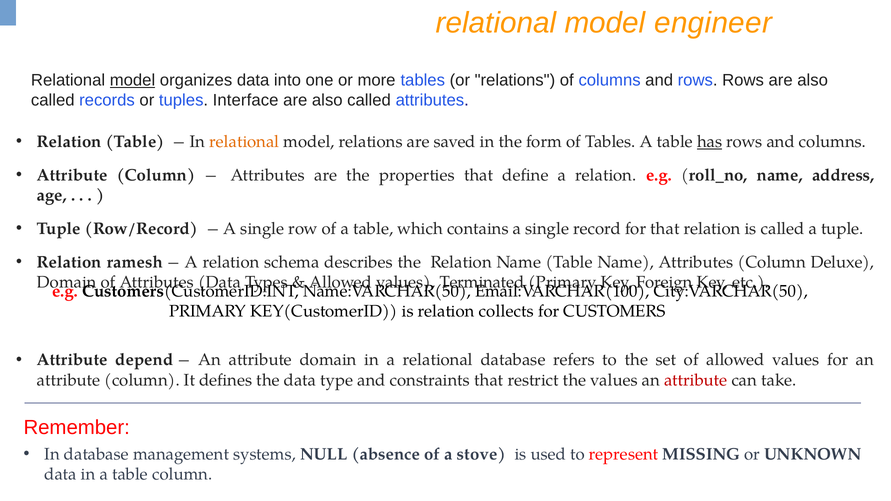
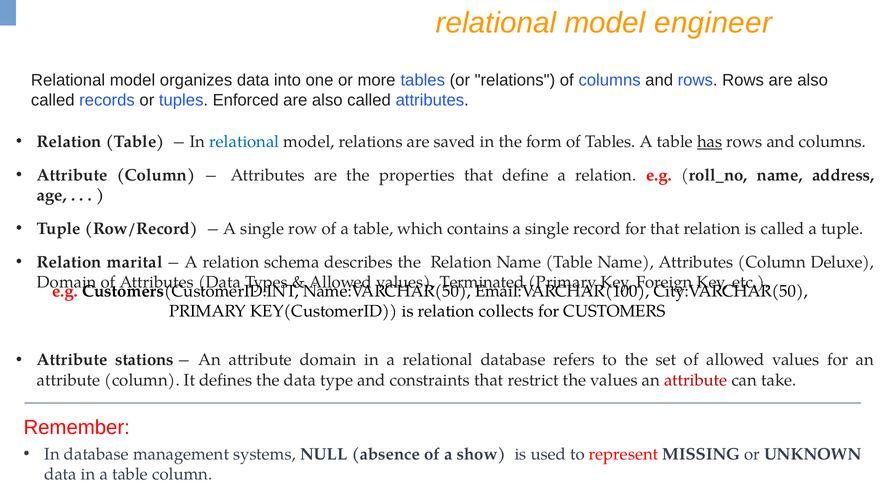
model underline: present -> none (132, 80)
Interface: Interface -> Enforced (246, 100)
relational colour: orange -> blue (244, 142)
ramesh: ramesh -> marital (135, 262)
depend: depend -> stations (144, 360)
stove: stove -> show (481, 454)
